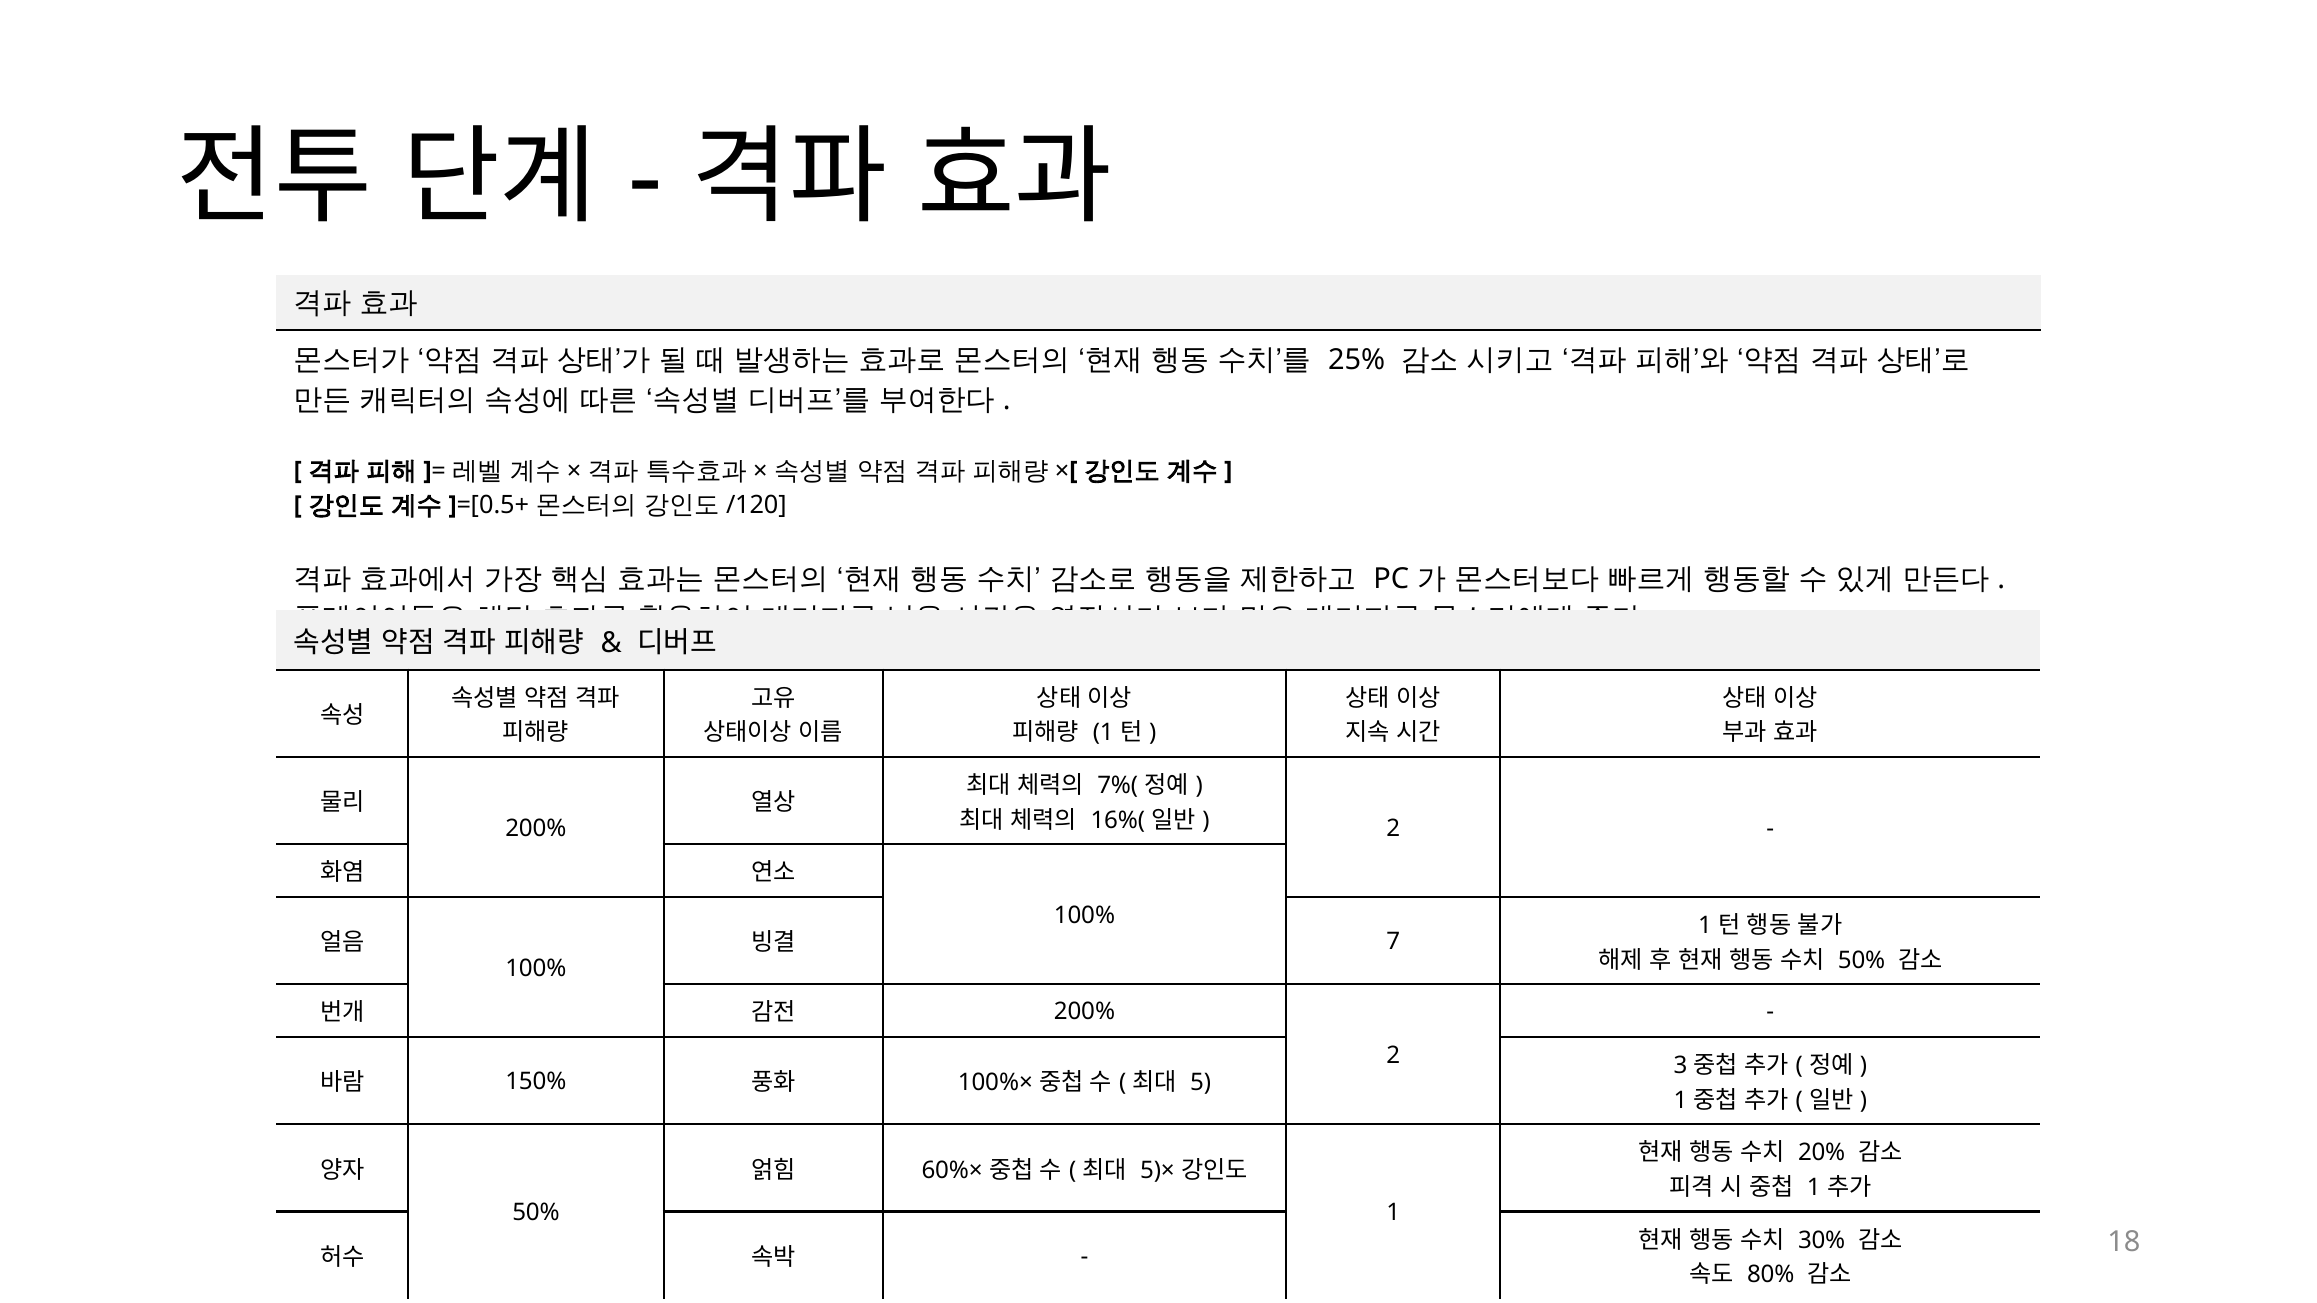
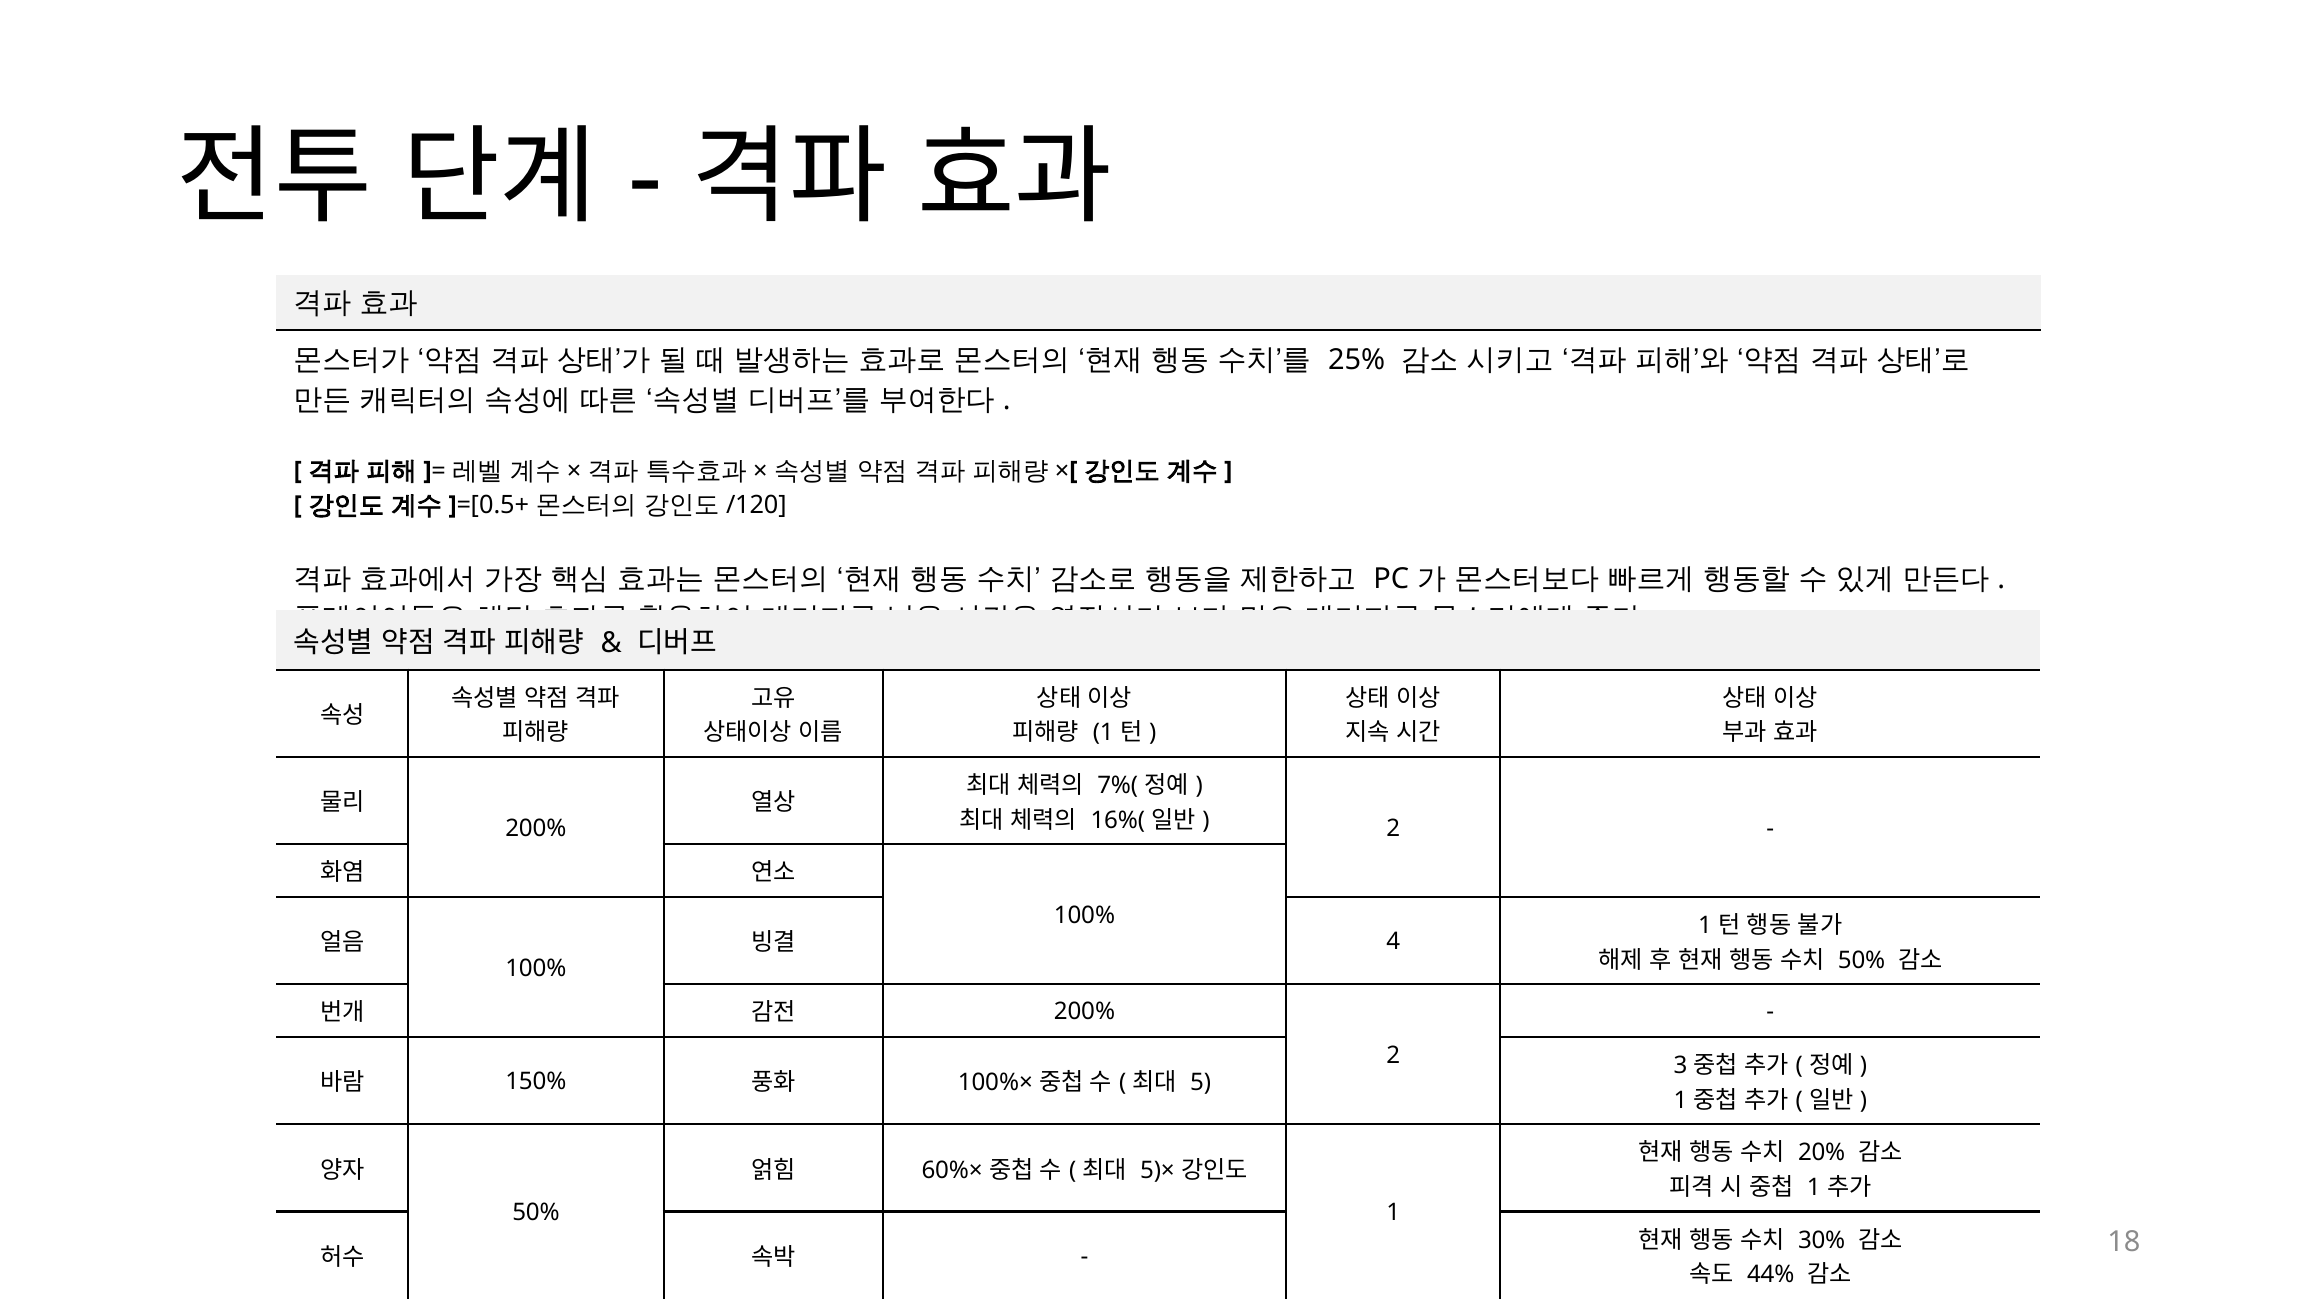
7: 7 -> 4 (1393, 942)
80%: 80% -> 44% (1771, 1275)
